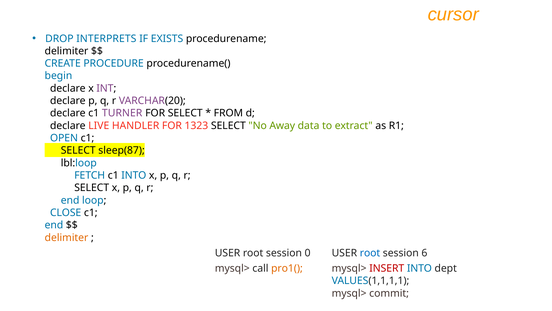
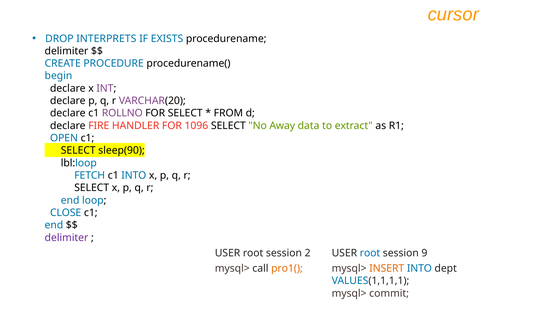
TURNER: TURNER -> ROLLNO (122, 113)
LIVE: LIVE -> FIRE (99, 125)
1323: 1323 -> 1096 (196, 125)
sleep(87: sleep(87 -> sleep(90 (122, 150)
delimiter colour: orange -> purple (66, 237)
0: 0 -> 2 (308, 253)
6: 6 -> 9 (424, 253)
INSERT colour: red -> orange (387, 268)
